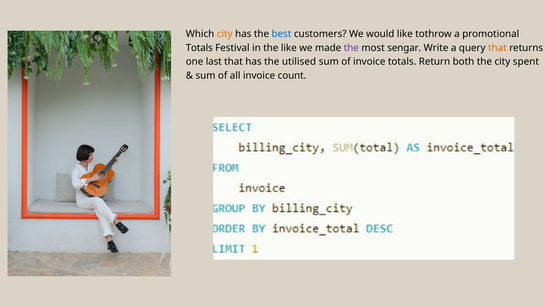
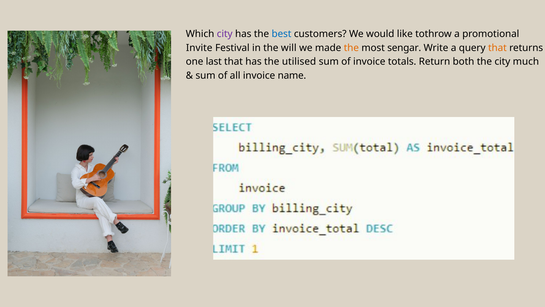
city colour: orange -> purple (225, 34)
Totals: Totals -> Invite (199, 48)
the like: like -> will (289, 48)
the colour: purple -> orange (351, 48)
spent: spent -> much (526, 62)
count: count -> name (292, 75)
